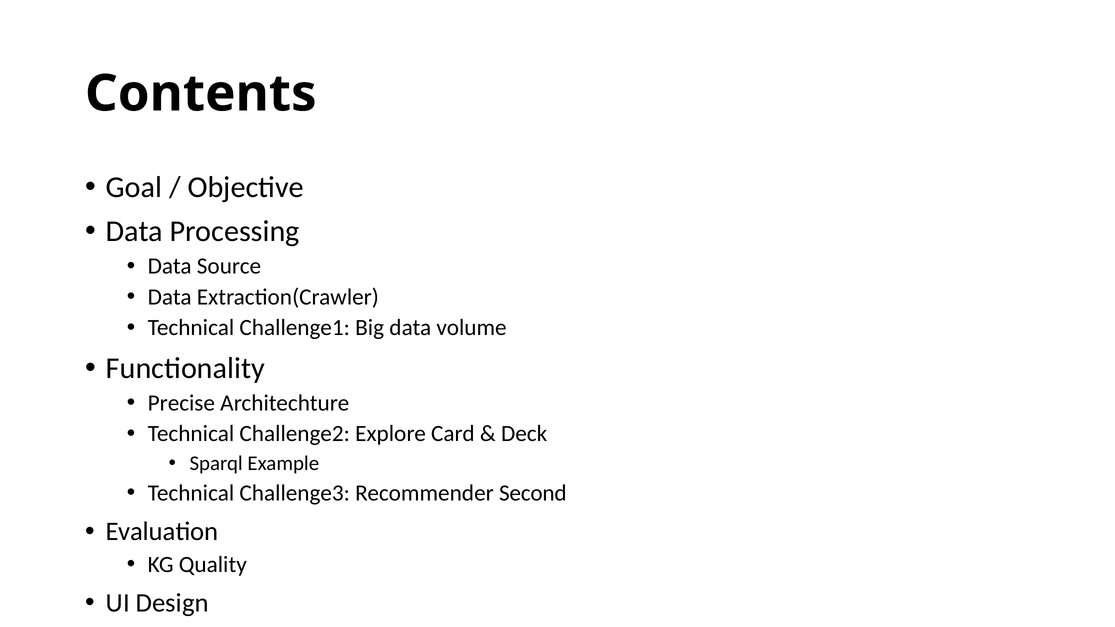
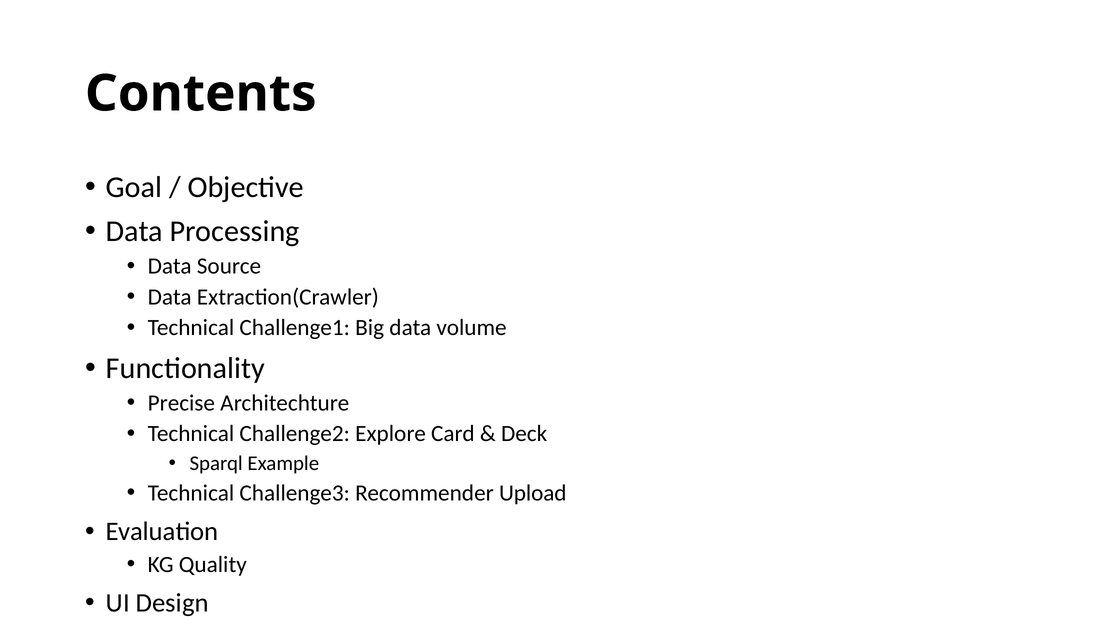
Second: Second -> Upload (533, 493)
